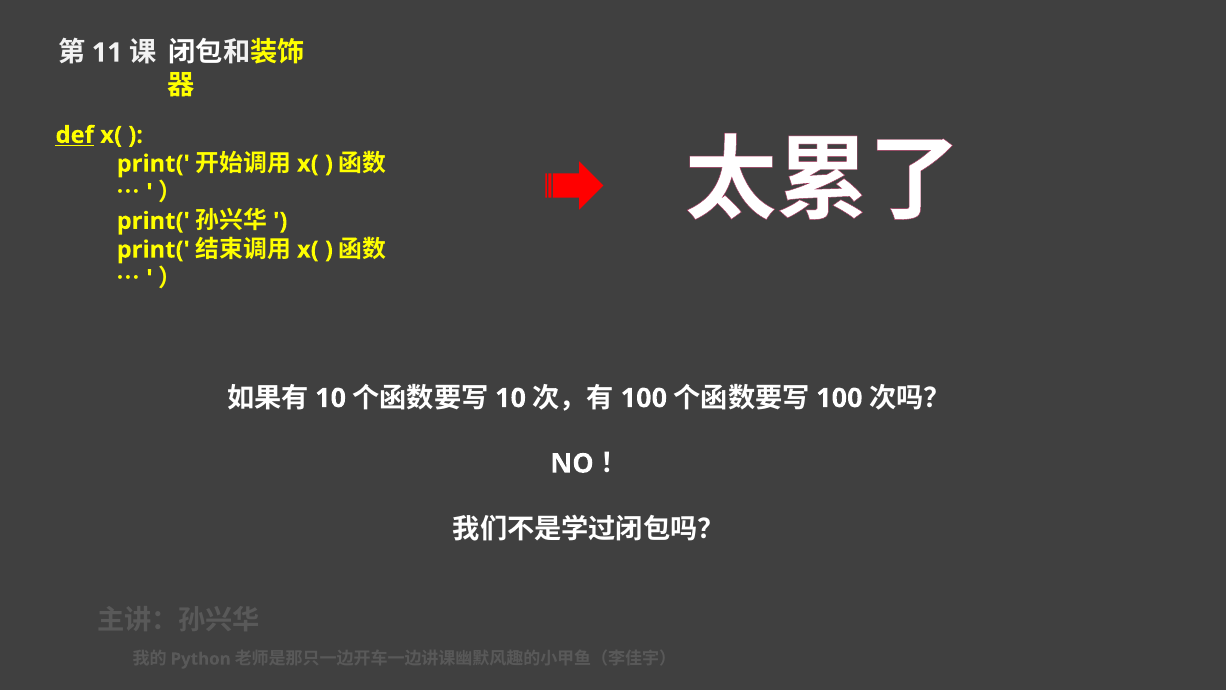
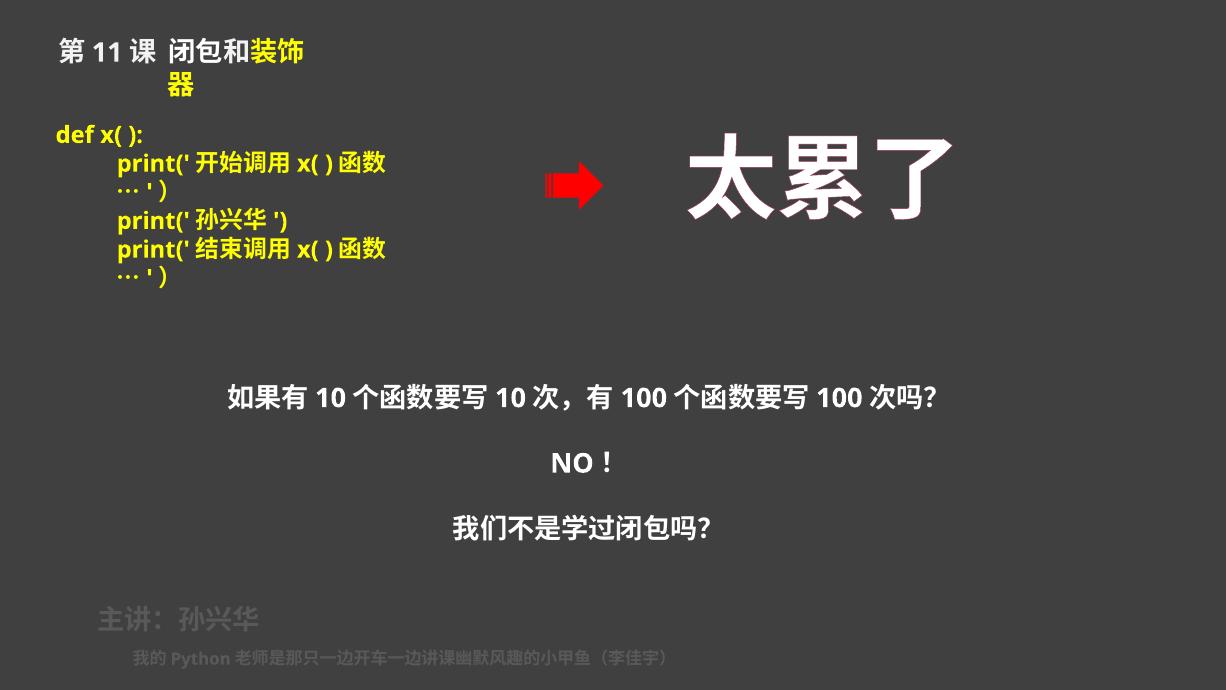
def underline: present -> none (75, 135)
